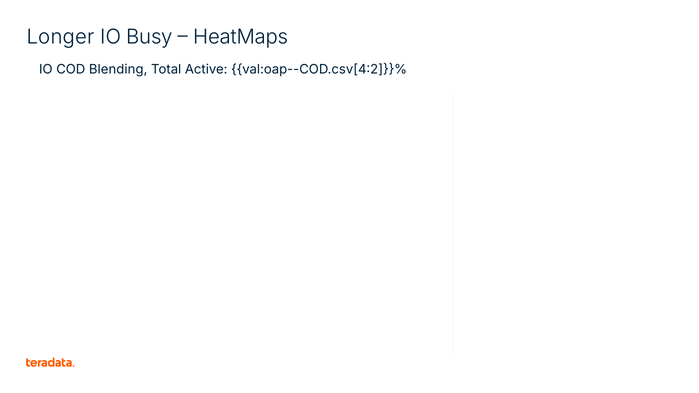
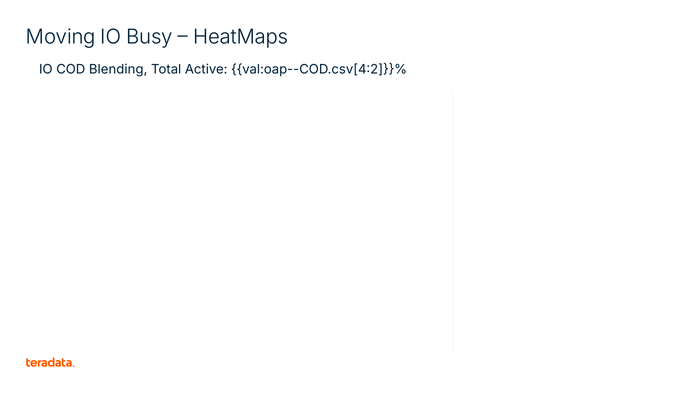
Longer: Longer -> Moving (61, 37)
